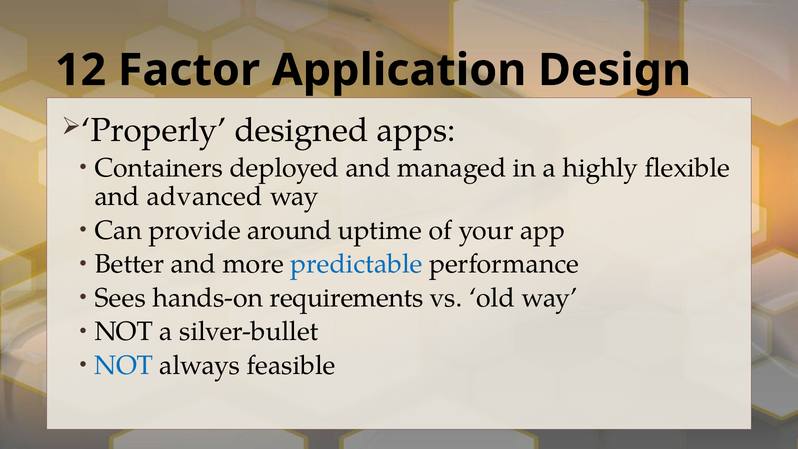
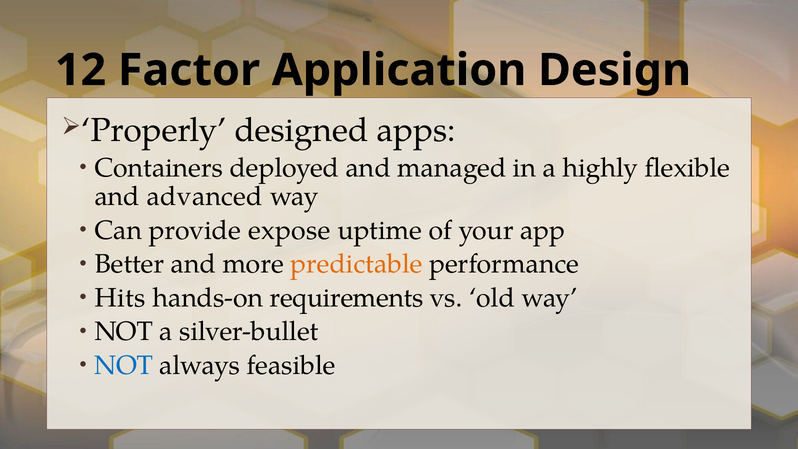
around: around -> expose (289, 230)
predictable colour: blue -> orange (357, 264)
Sees: Sees -> Hits (120, 298)
